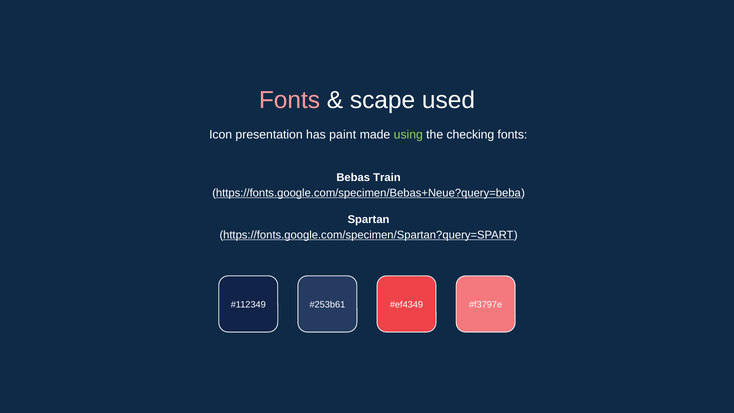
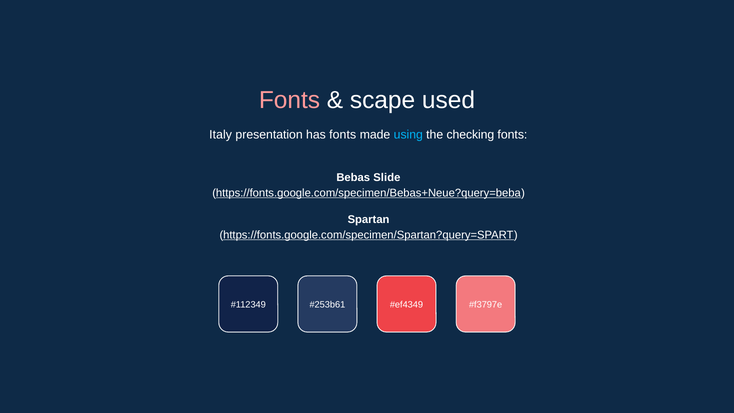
Icon: Icon -> Italy (221, 135)
has paint: paint -> fonts (343, 135)
using colour: light green -> light blue (408, 135)
Train: Train -> Slide (387, 177)
